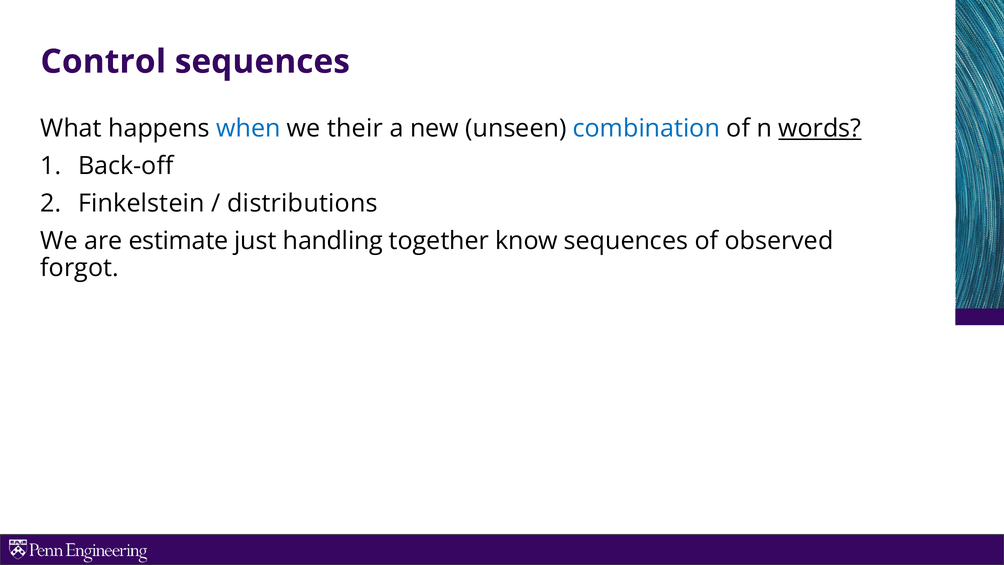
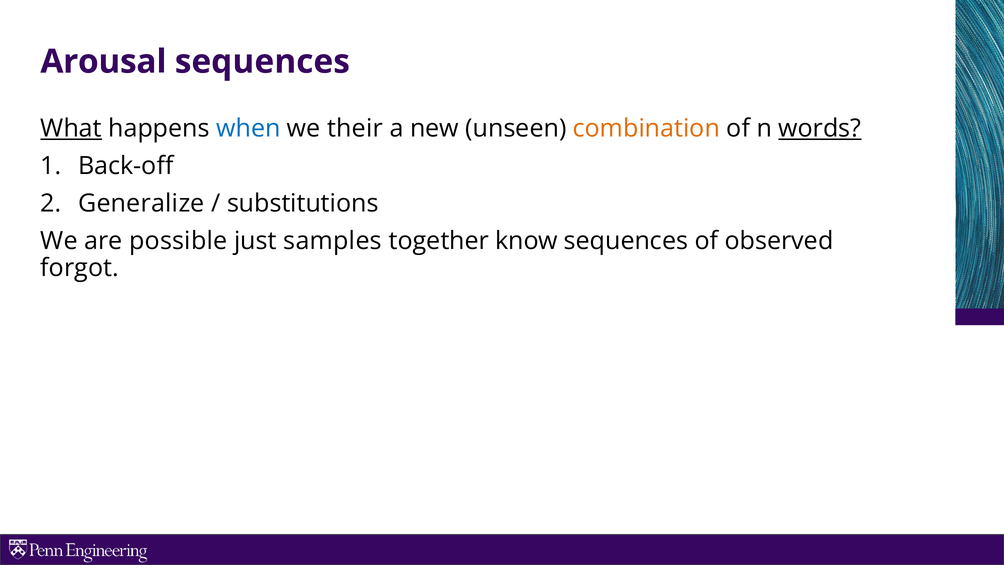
Control: Control -> Arousal (103, 62)
What underline: none -> present (71, 128)
combination colour: blue -> orange (646, 128)
Finkelstein: Finkelstein -> Generalize (141, 203)
distributions: distributions -> substitutions (303, 203)
estimate: estimate -> possible (178, 241)
handling: handling -> samples (333, 241)
